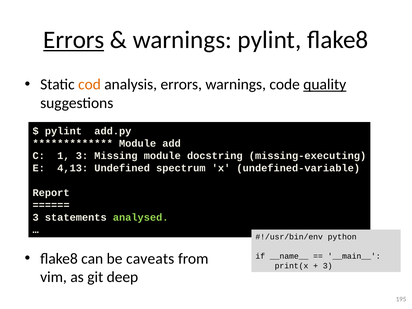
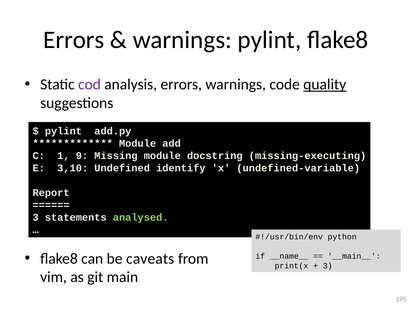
Errors underline: present -> none (74, 40)
cod colour: orange -> purple (89, 85)
1 3: 3 -> 9 (82, 156)
4,13: 4,13 -> 3,10 (73, 168)
spectrum: spectrum -> identify (181, 168)
deep: deep -> main (122, 277)
